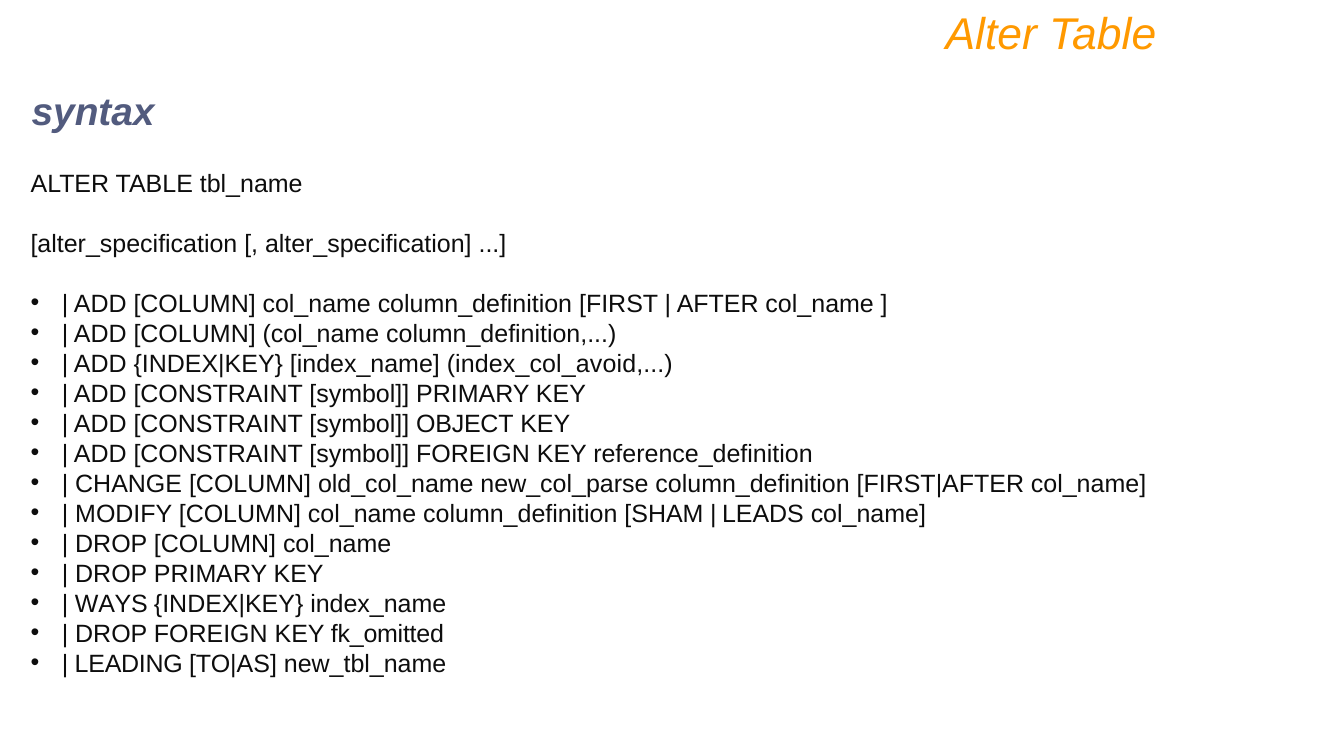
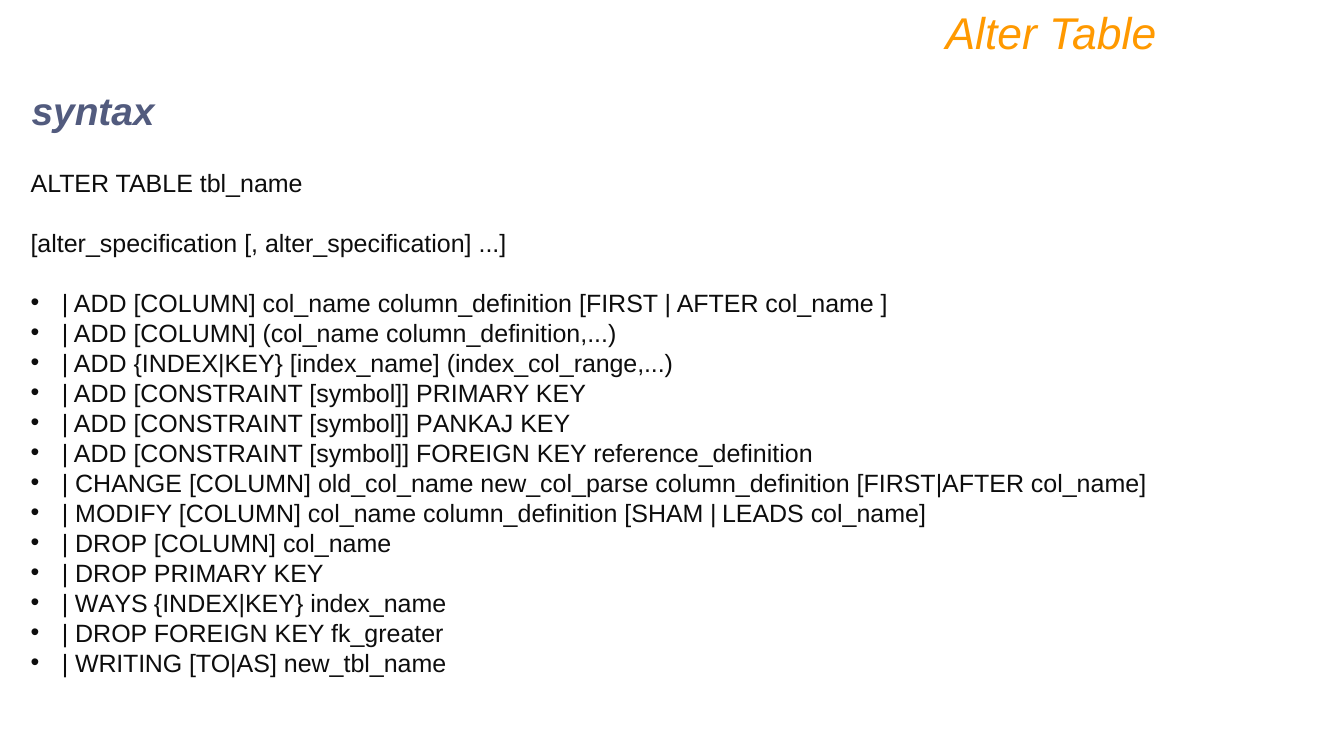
index_col_avoid: index_col_avoid -> index_col_range (560, 364)
OBJECT: OBJECT -> PANKAJ (465, 424)
fk_omitted: fk_omitted -> fk_greater (387, 634)
LEADING: LEADING -> WRITING (129, 664)
